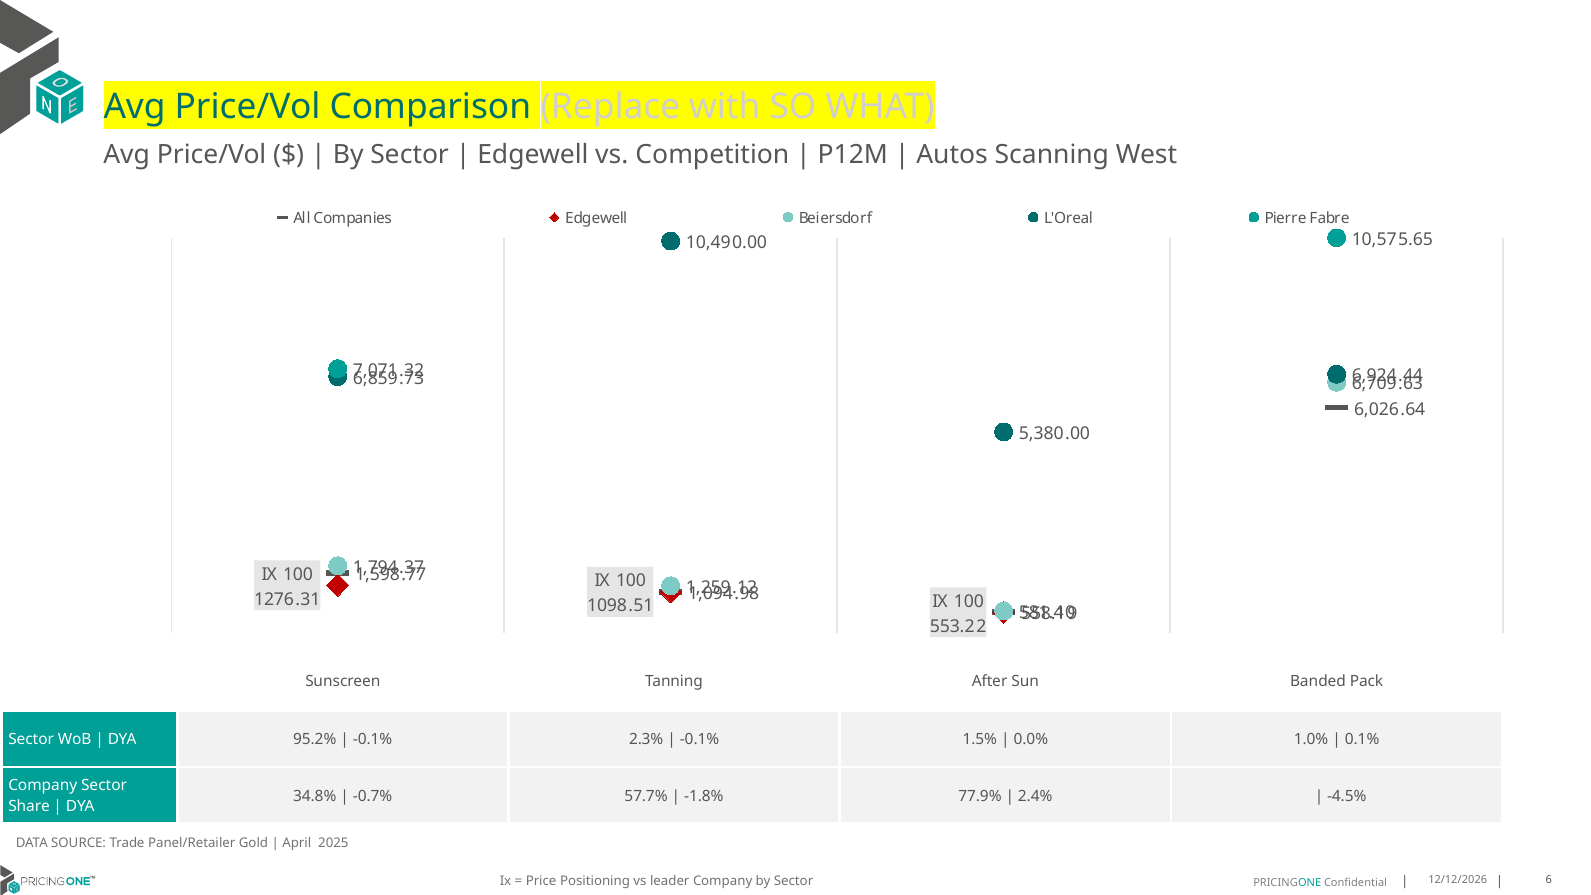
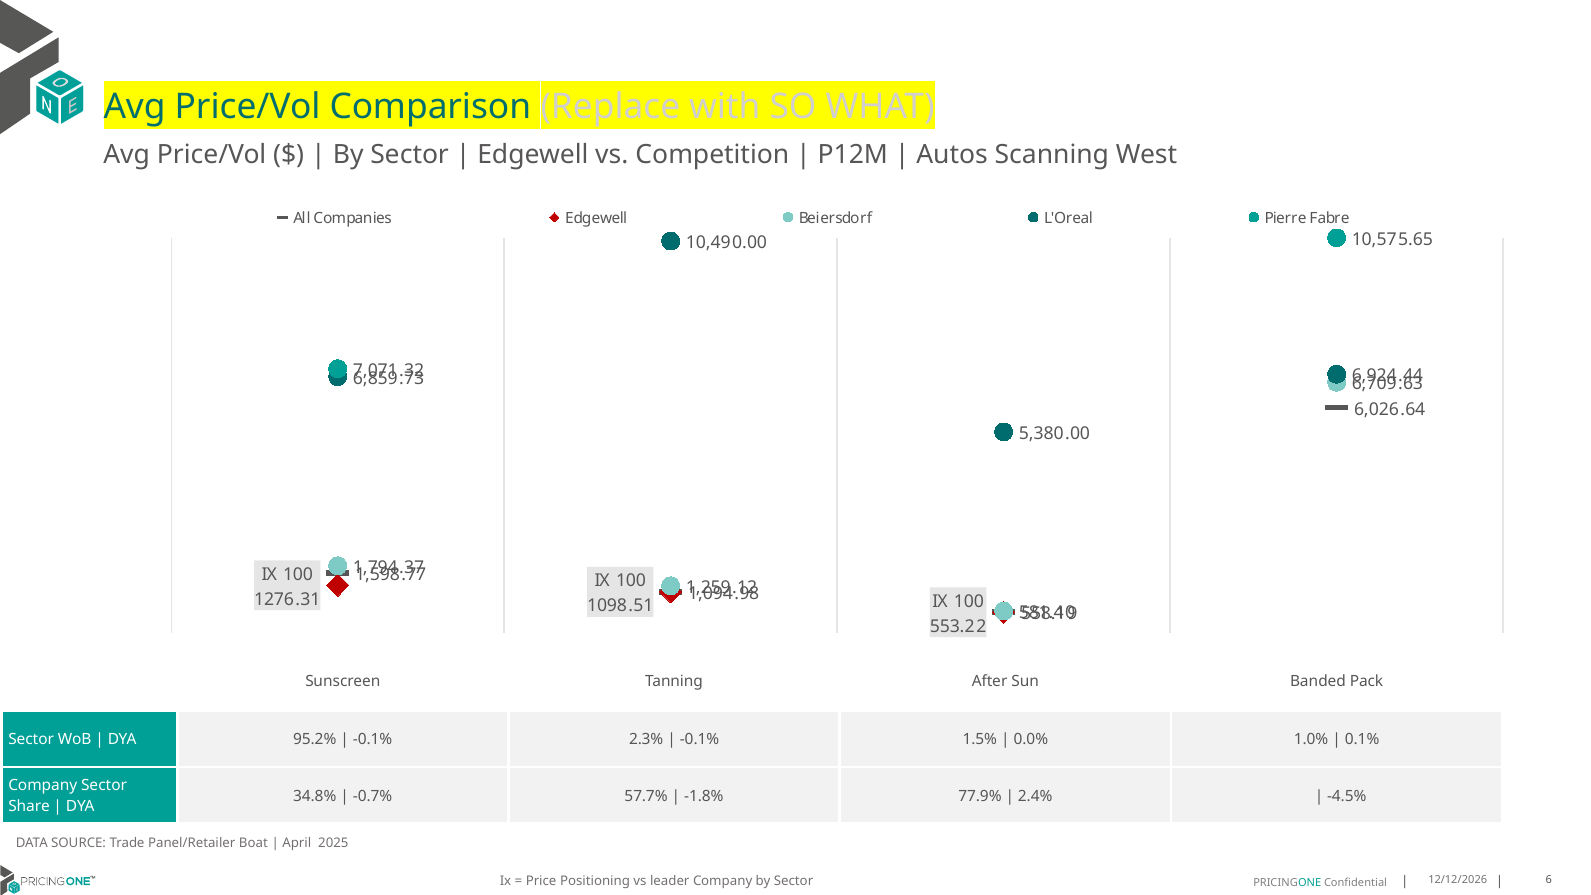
Gold: Gold -> Boat (253, 843)
